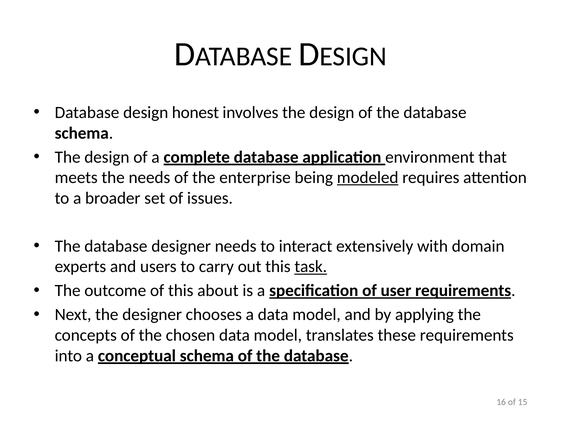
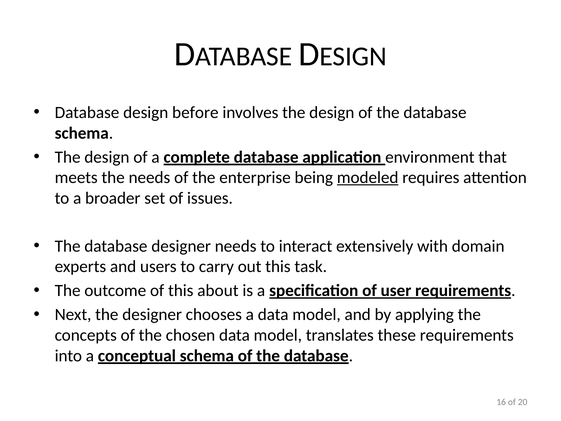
honest: honest -> before (195, 112)
task underline: present -> none (311, 266)
15: 15 -> 20 (523, 402)
